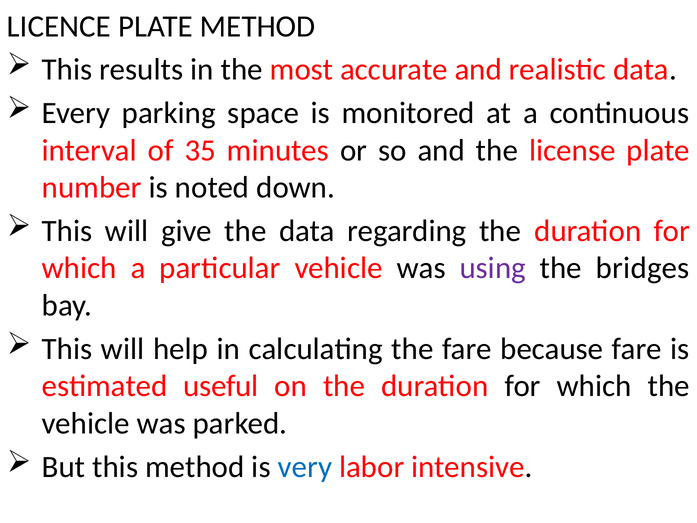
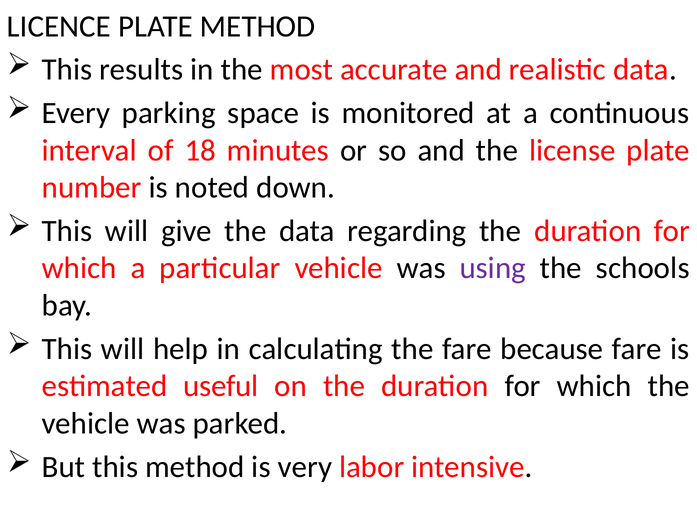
35: 35 -> 18 (200, 150)
bridges: bridges -> schools (643, 268)
very colour: blue -> black (305, 467)
